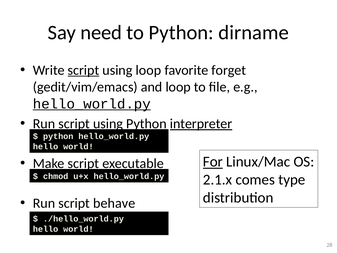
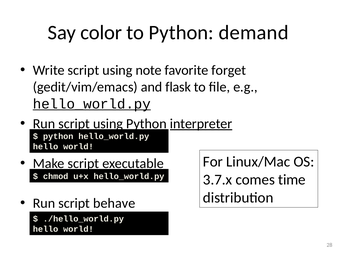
need: need -> color (101, 33)
dirname: dirname -> demand (254, 33)
script underline: present -> none (83, 70)
using loop: loop -> note (149, 70)
and loop: loop -> flask (178, 87)
For underline: present -> none (213, 162)
2.1.x: 2.1.x -> 3.7.x (218, 180)
type: type -> time (292, 180)
